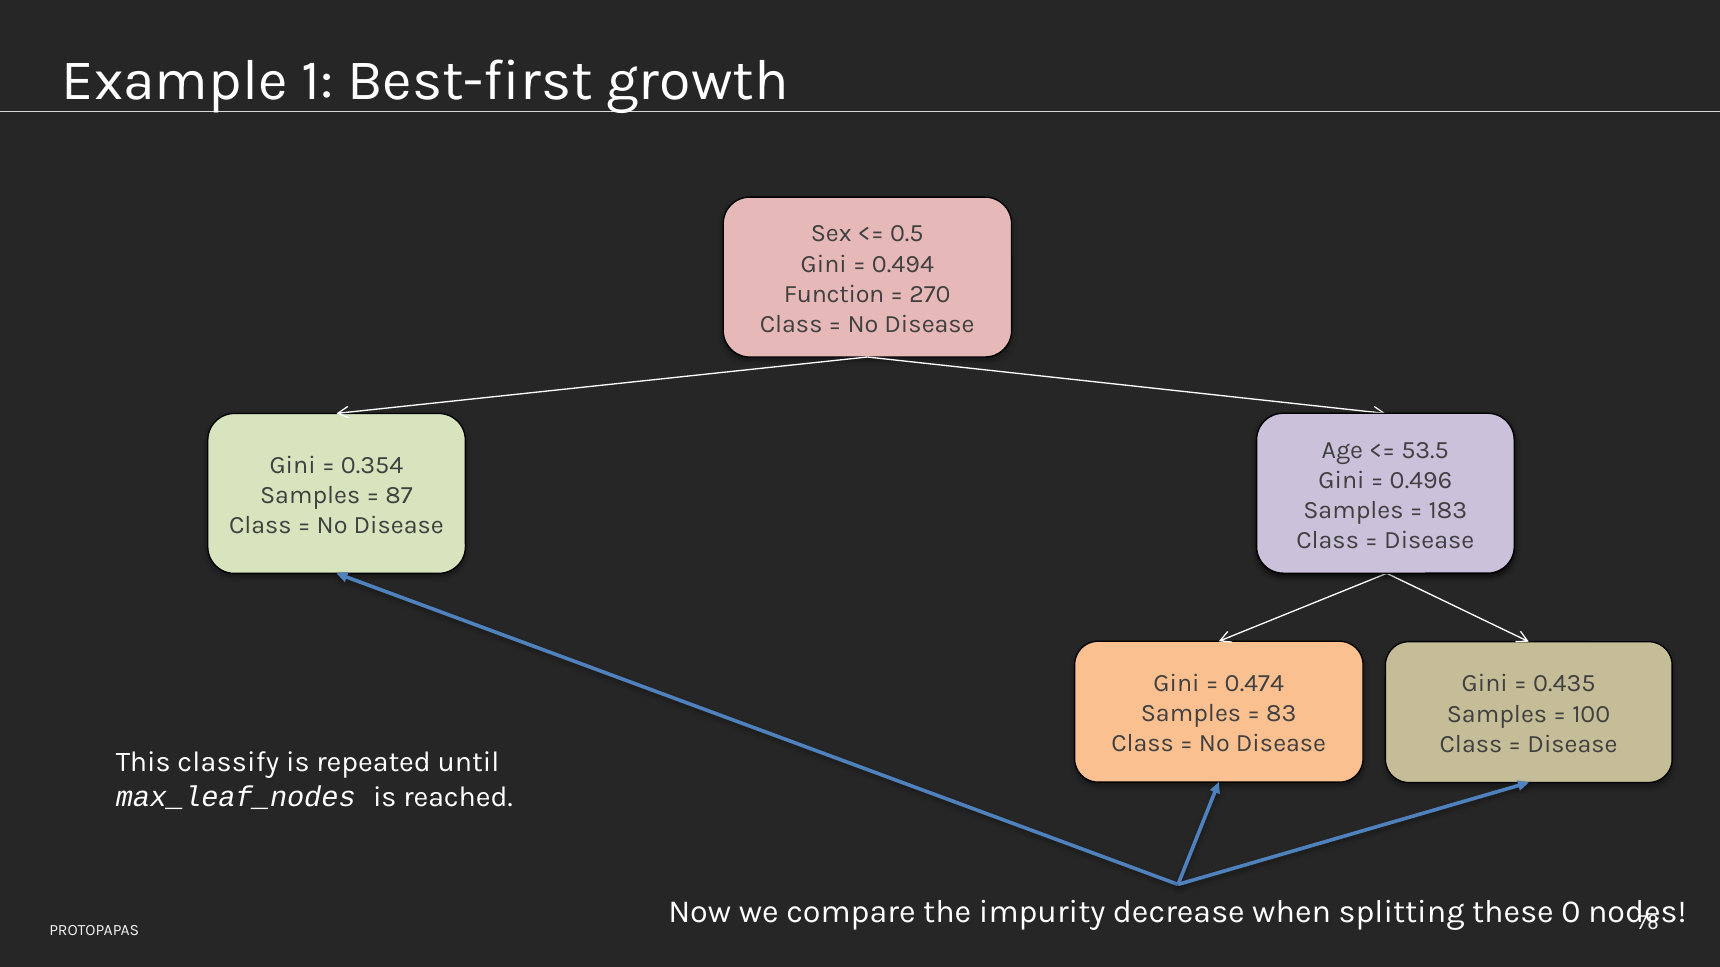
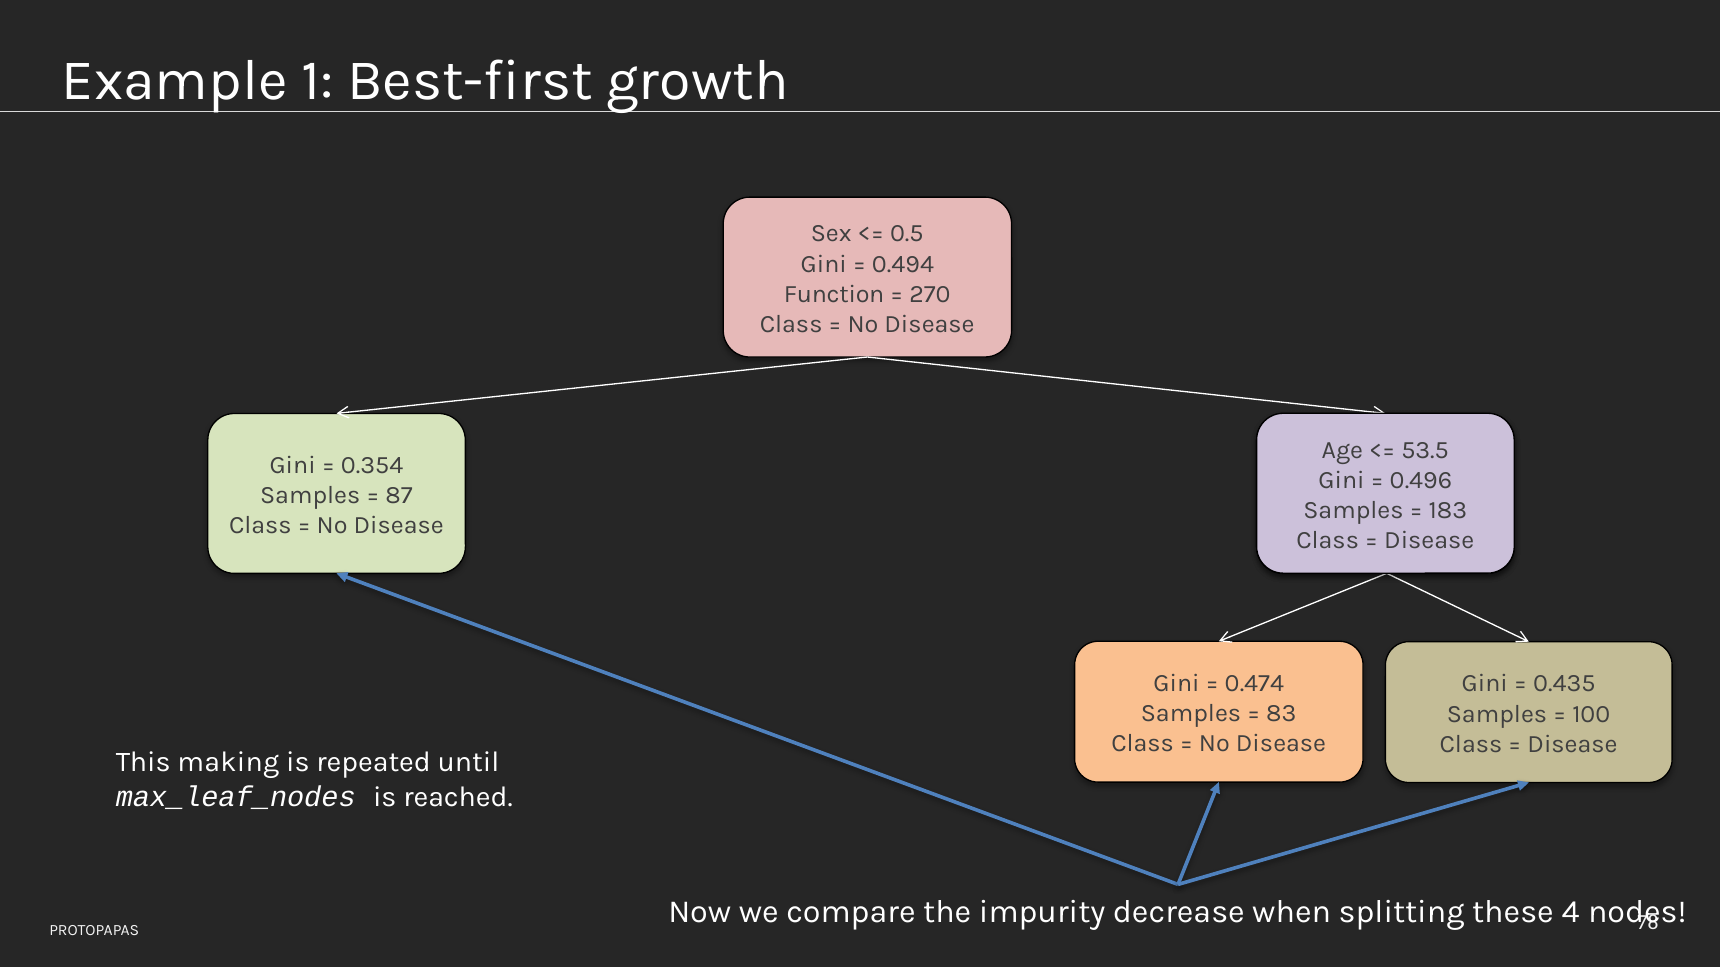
classify: classify -> making (228, 763)
0: 0 -> 4 (1571, 913)
